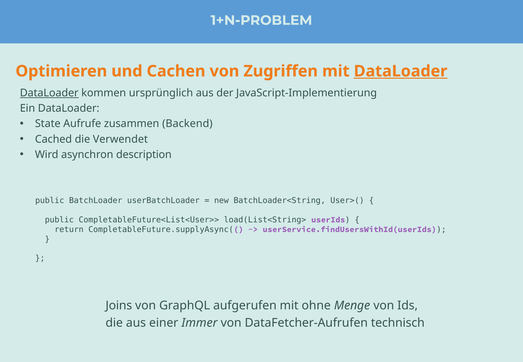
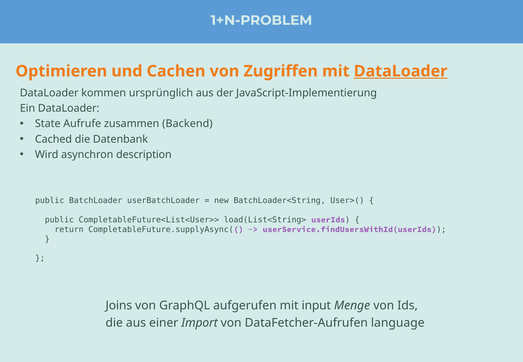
DataLoader underline: present -> none (49, 93)
Verwendet: Verwendet -> Datenbank (120, 139)
ohne: ohne -> input (316, 305)
Immer: Immer -> Import (200, 323)
technisch: technisch -> language (398, 323)
